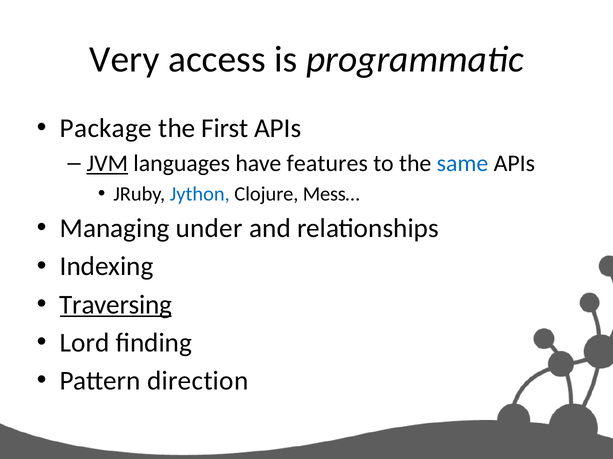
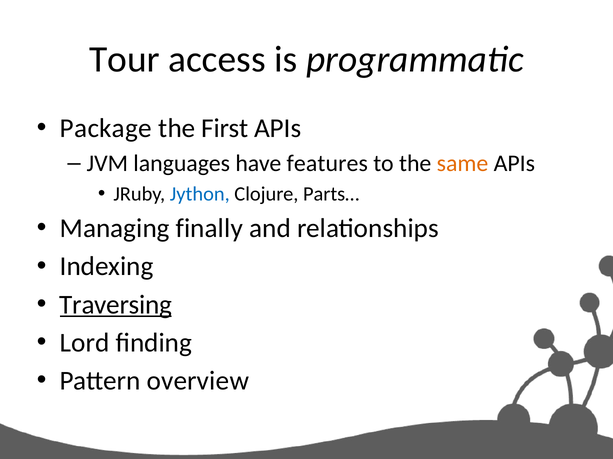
Very: Very -> Tour (124, 59)
JVM underline: present -> none (107, 164)
same colour: blue -> orange (463, 164)
Mess…: Mess… -> Parts… (331, 194)
under: under -> finally (209, 229)
direction: direction -> overview (198, 381)
